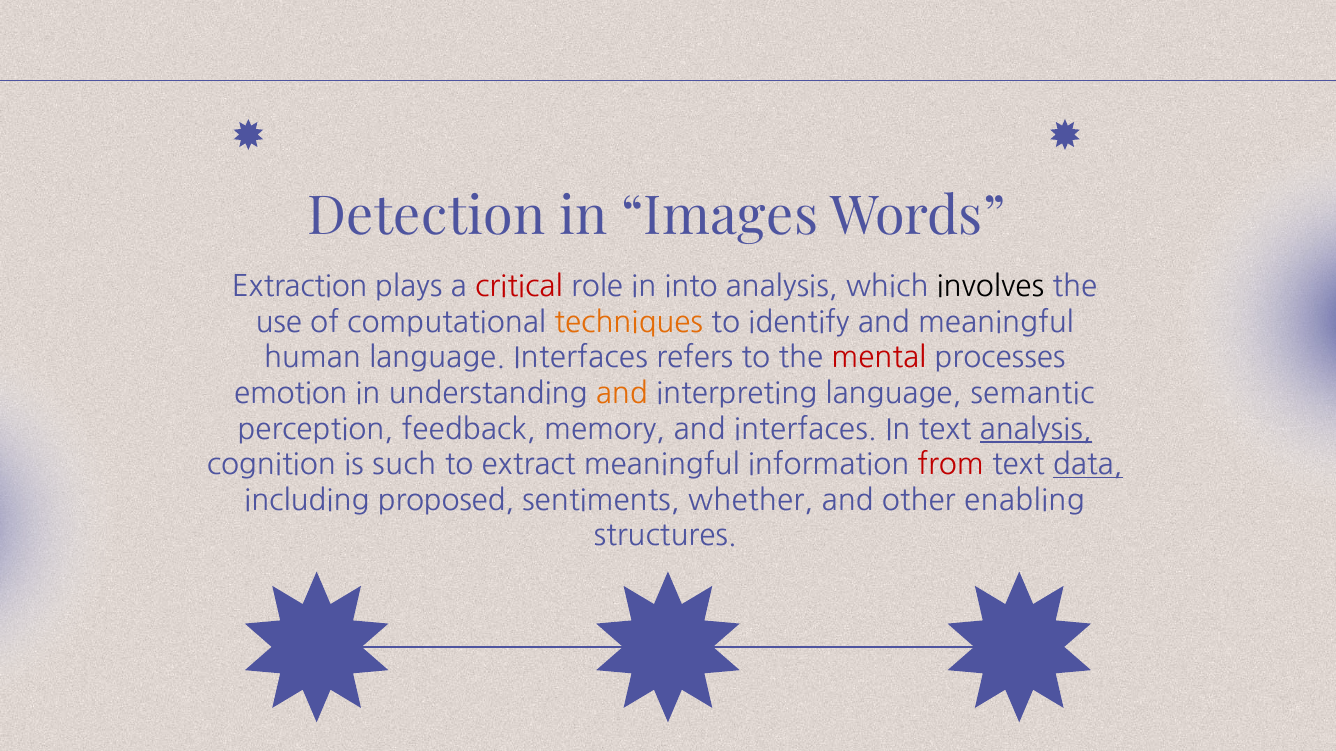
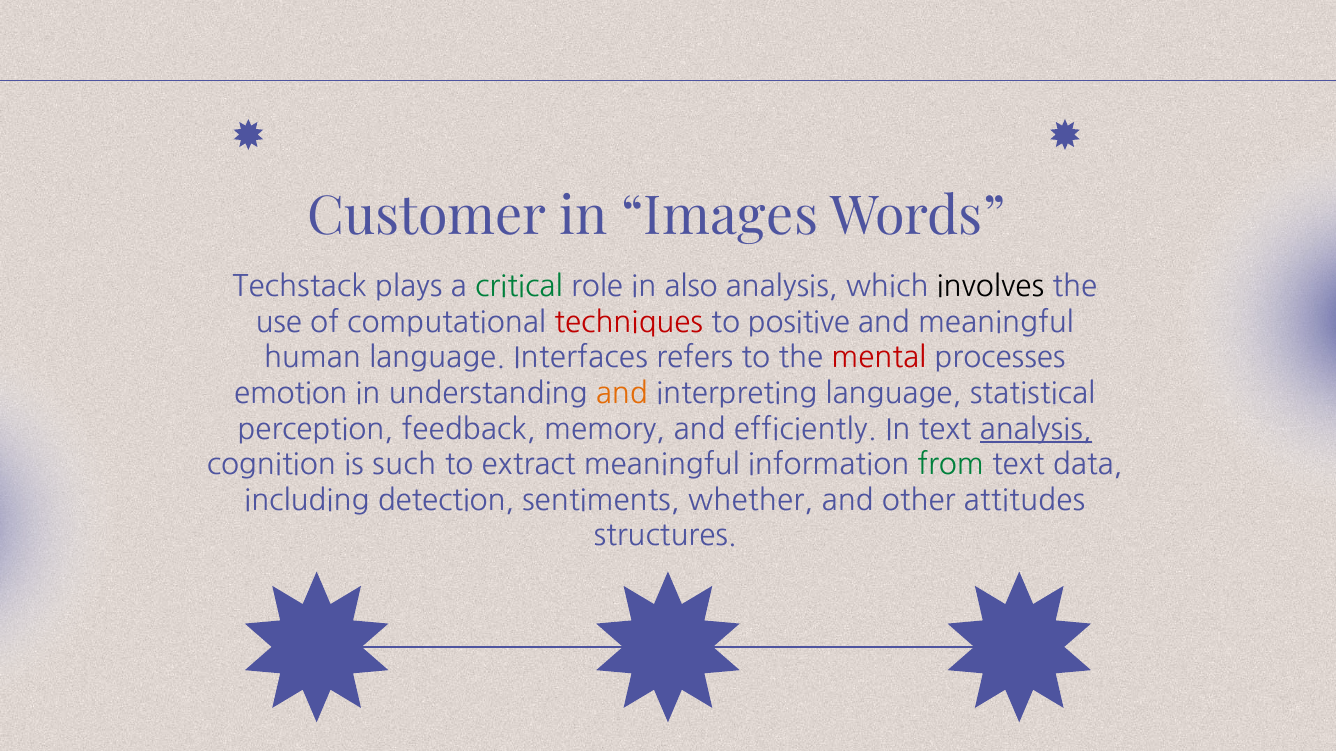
Detection: Detection -> Customer (427, 217)
Extraction: Extraction -> Techstack (299, 287)
critical colour: red -> green (519, 287)
into: into -> also (691, 287)
techniques colour: orange -> red (629, 323)
identify: identify -> positive (799, 323)
semantic: semantic -> statistical (1033, 394)
and interfaces: interfaces -> efficiently (805, 430)
from colour: red -> green (951, 465)
data underline: present -> none (1088, 465)
proposed: proposed -> detection (446, 501)
enabling: enabling -> attitudes (1024, 501)
